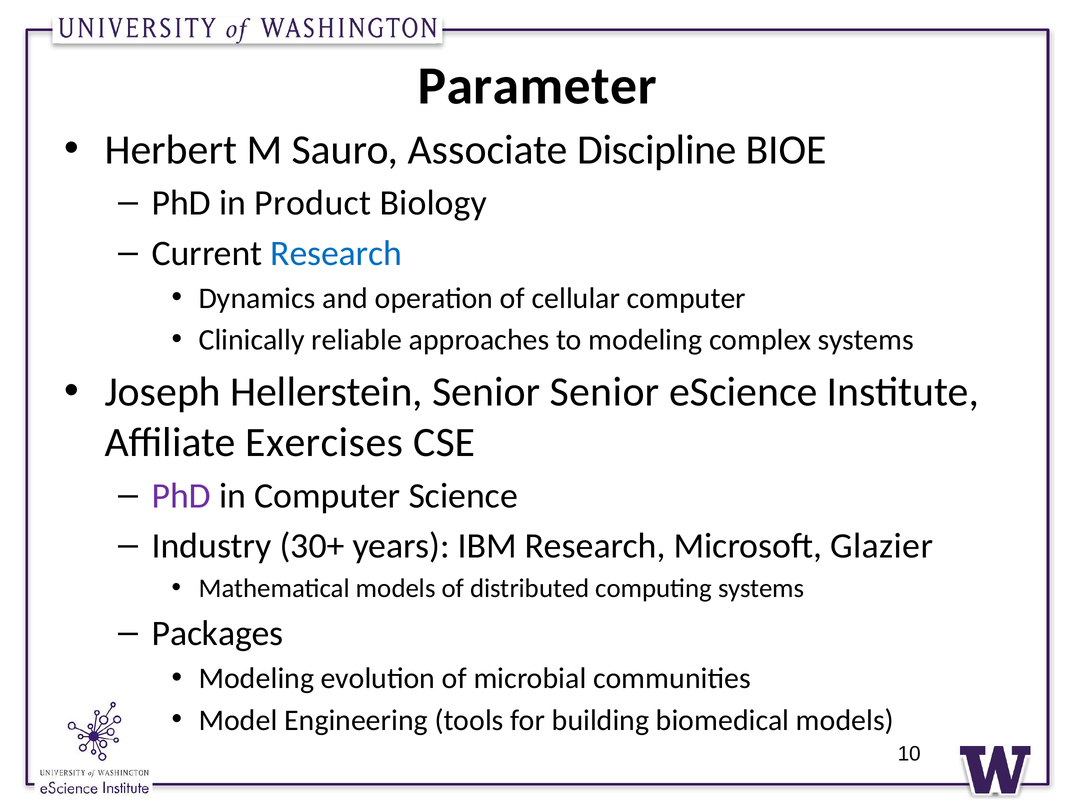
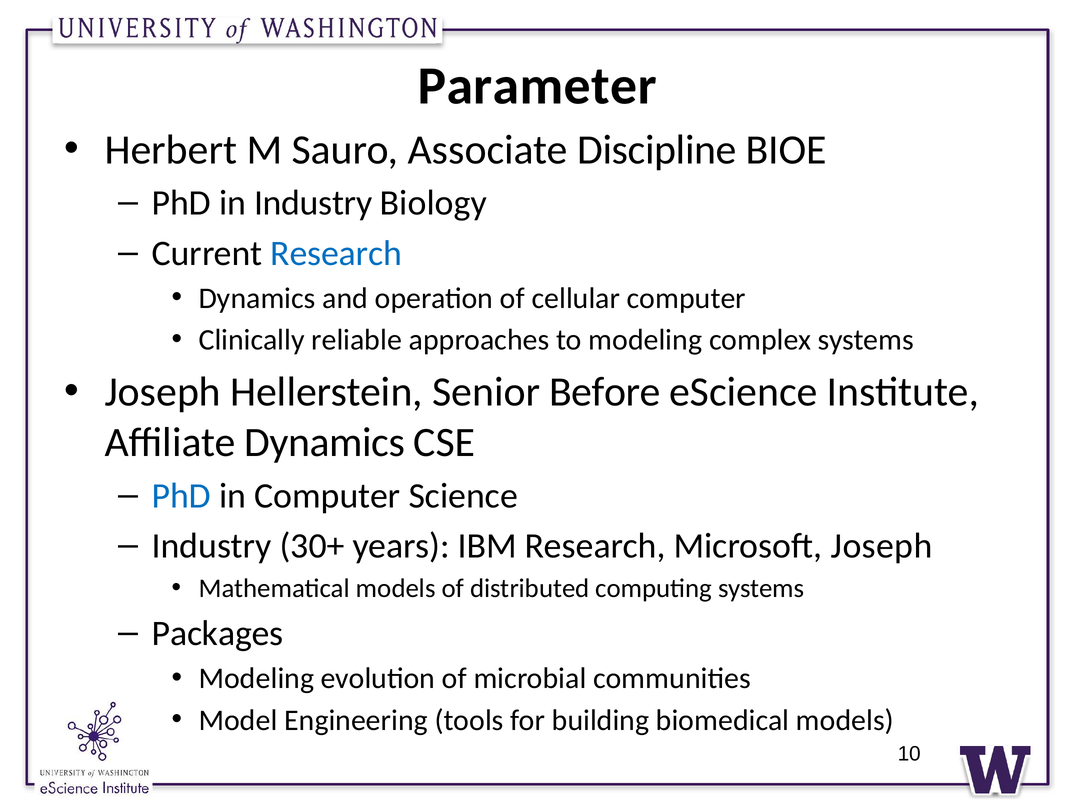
in Product: Product -> Industry (313, 203)
Senior Senior: Senior -> Before (605, 392)
Affiliate Exercises: Exercises -> Dynamics (325, 442)
PhD colour: purple -> blue (181, 496)
Microsoft Glazier: Glazier -> Joseph (882, 546)
